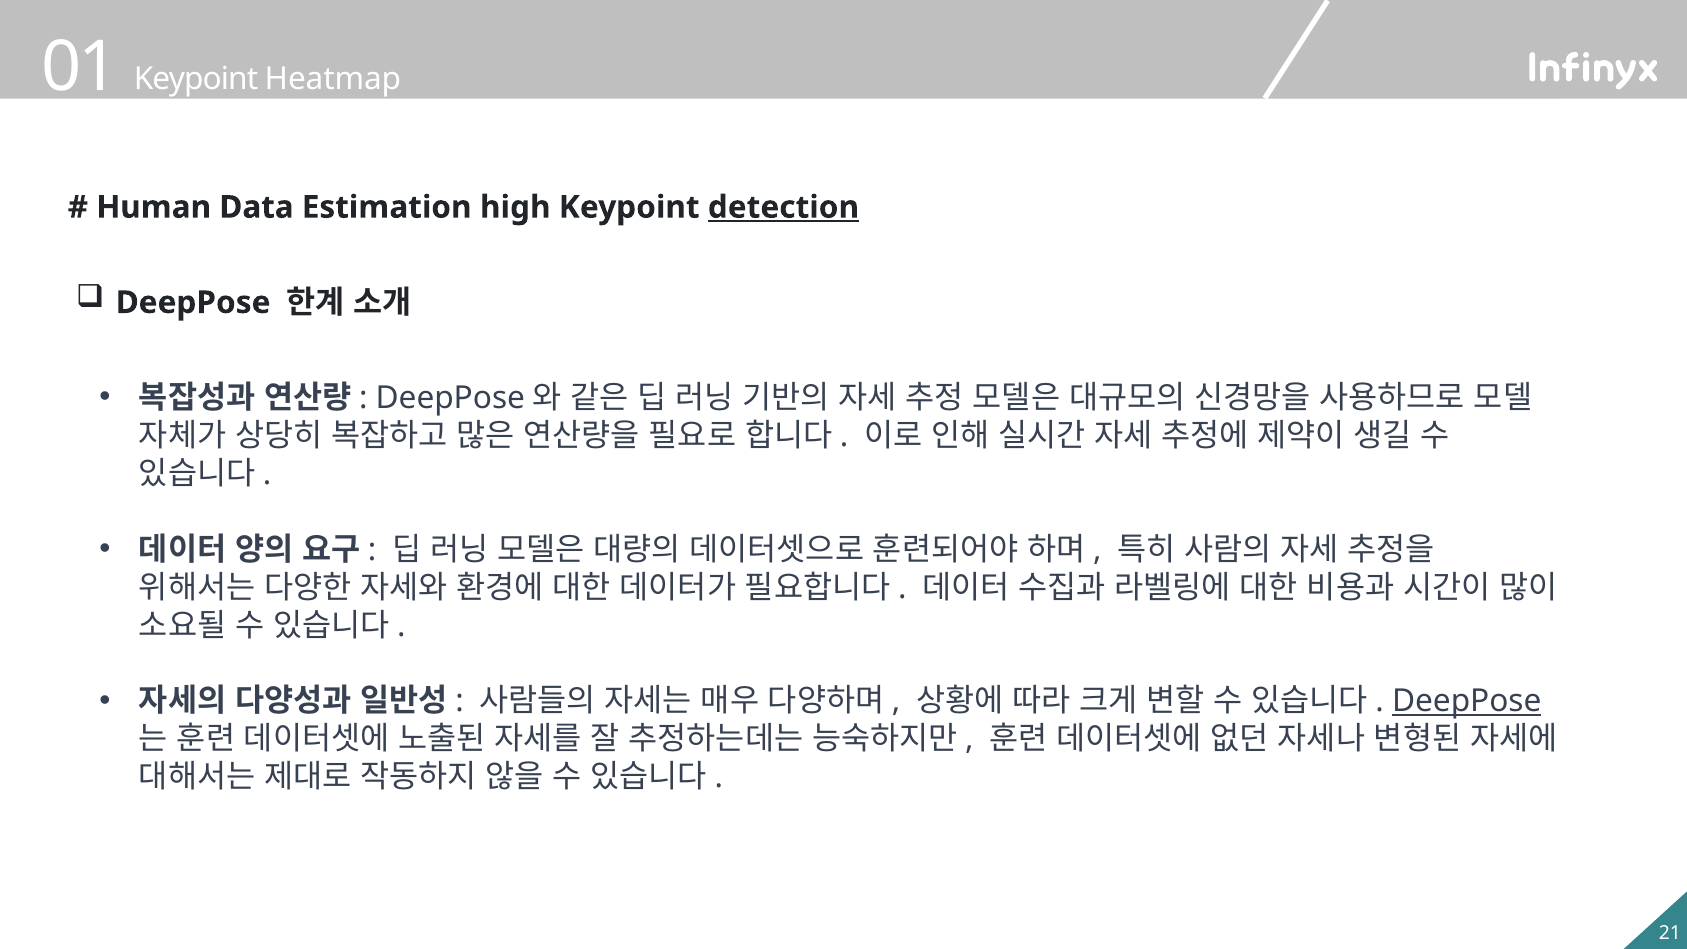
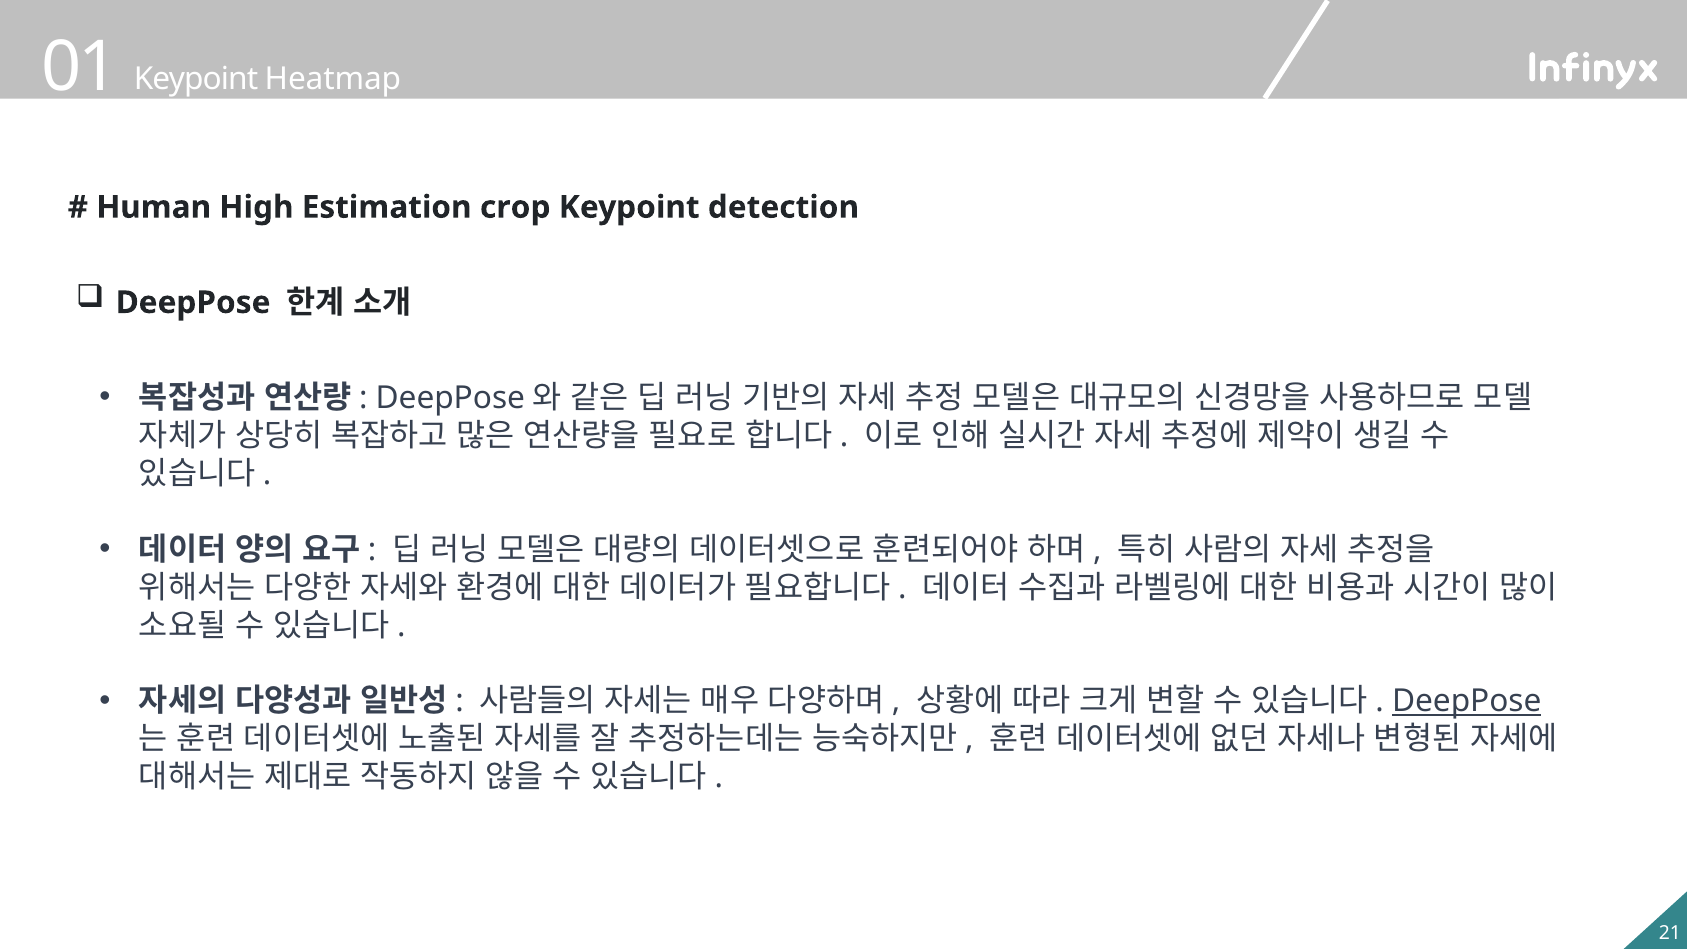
Data: Data -> High (256, 207)
high: high -> crop (515, 207)
detection underline: present -> none (783, 207)
